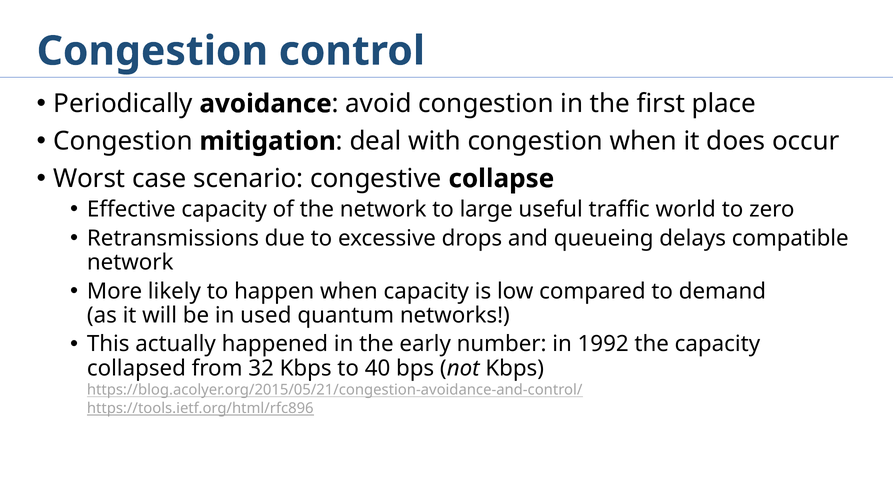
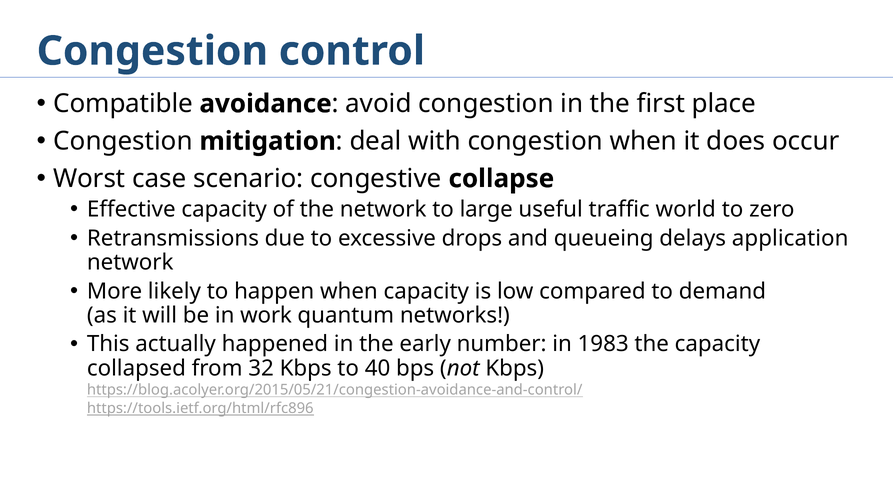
Periodically: Periodically -> Compatible (123, 104)
compatible: compatible -> application (790, 238)
used: used -> work (266, 315)
1992: 1992 -> 1983 (603, 344)
